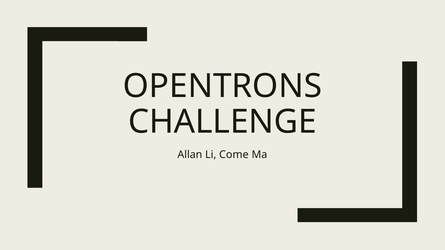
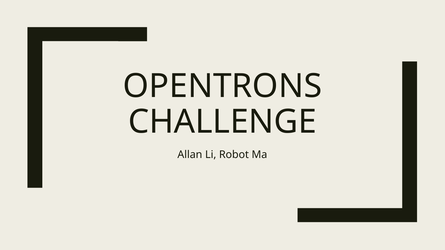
Come: Come -> Robot (234, 155)
